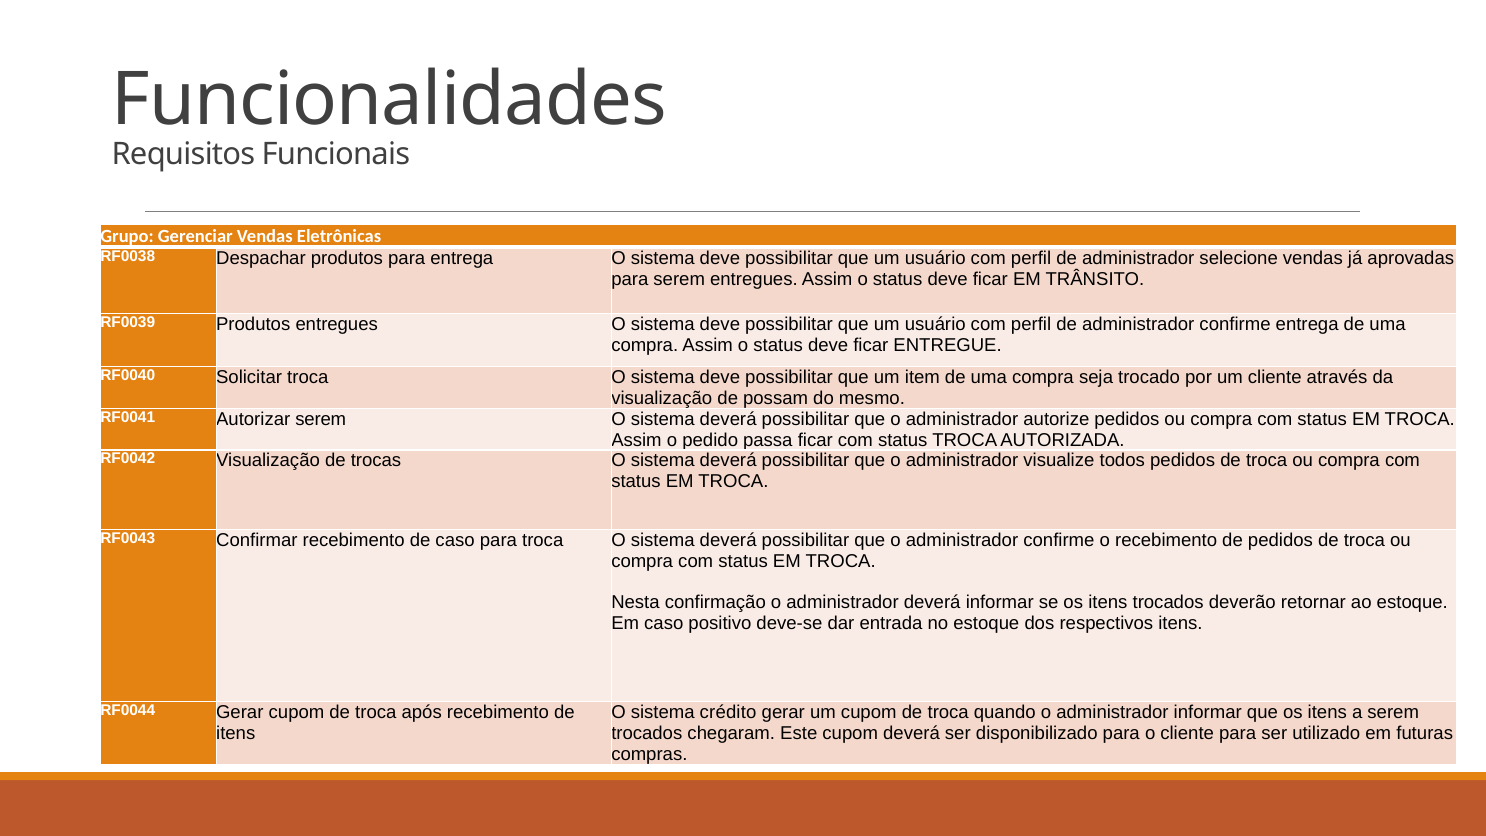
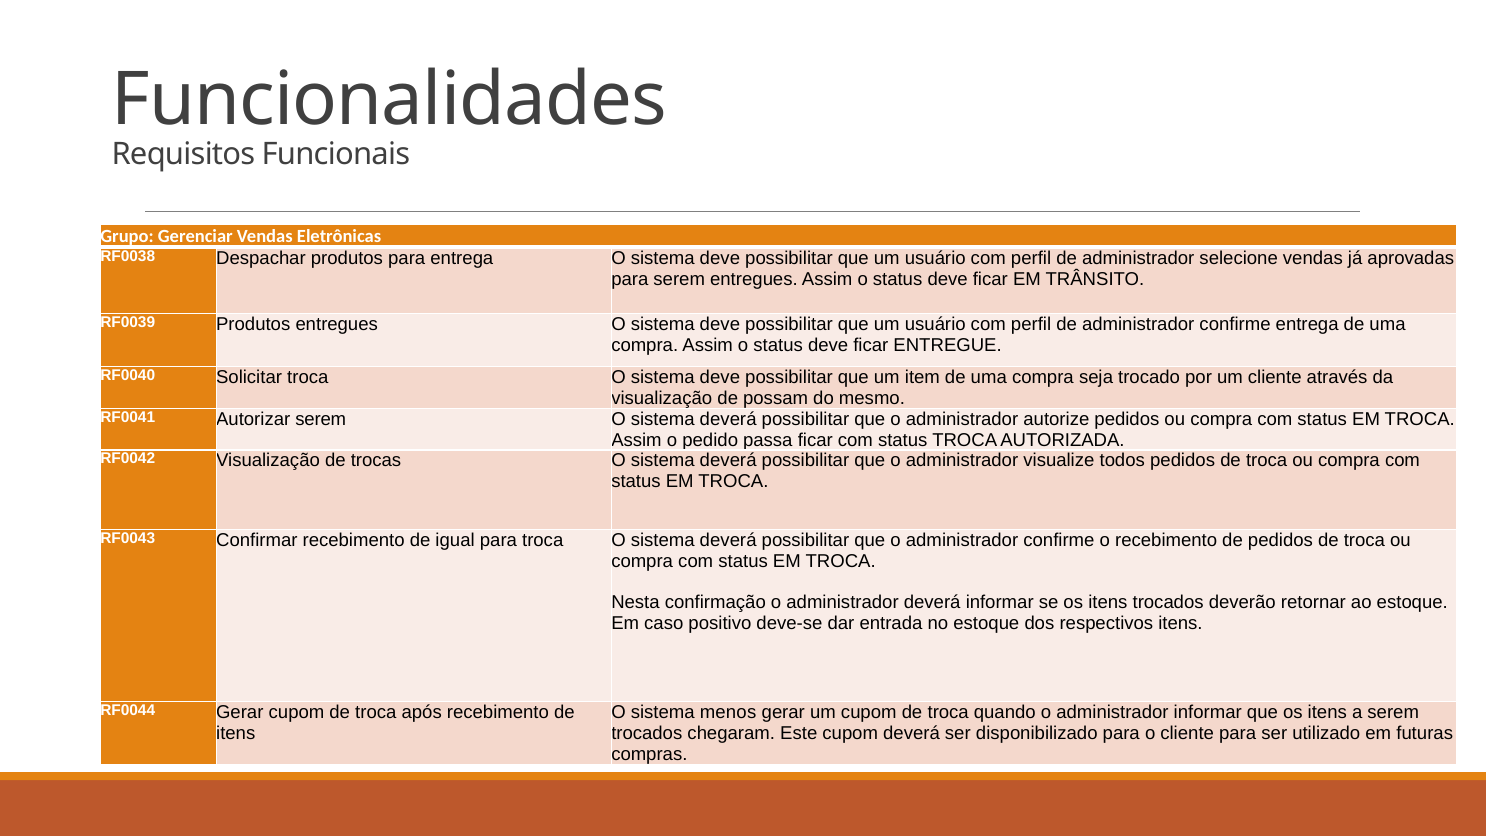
de caso: caso -> igual (455, 540)
crédito: crédito -> menos (728, 712)
